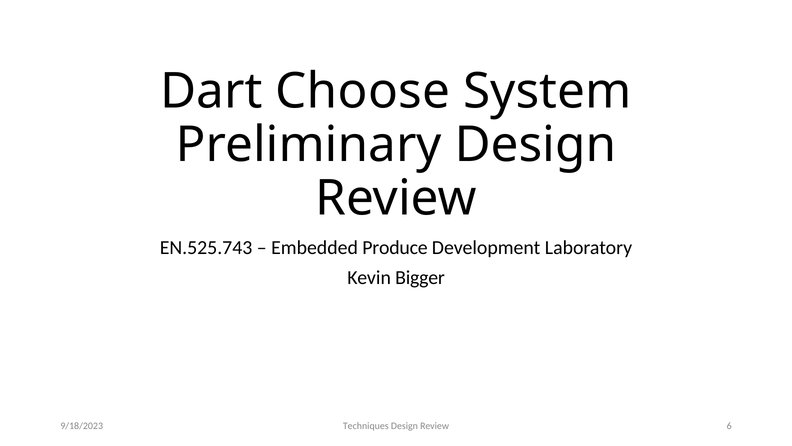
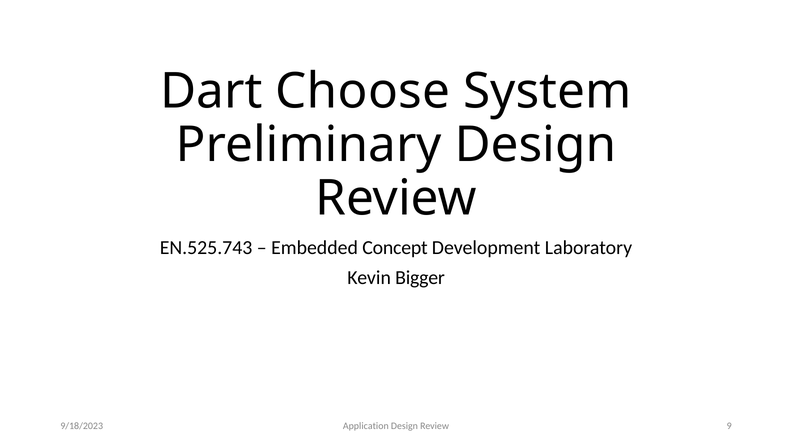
Produce: Produce -> Concept (395, 248)
Techniques: Techniques -> Application (366, 425)
6: 6 -> 9 (729, 425)
